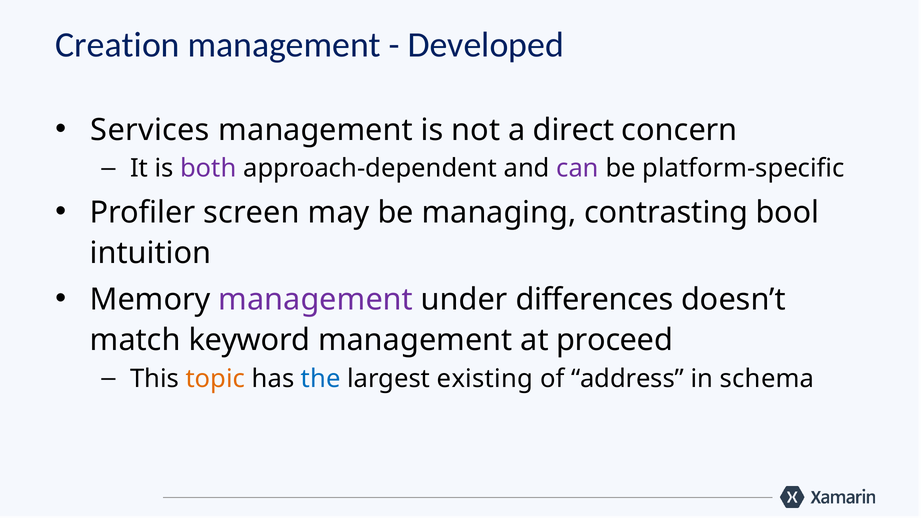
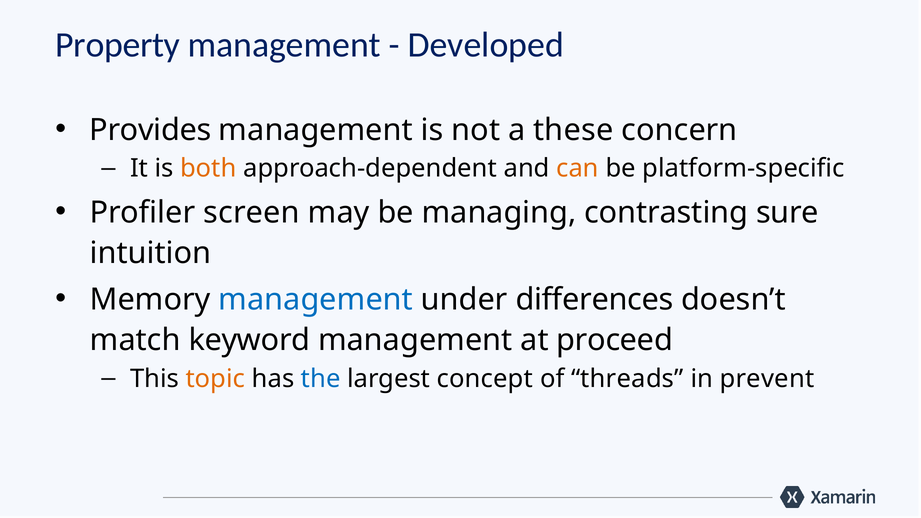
Creation: Creation -> Property (118, 45)
Services: Services -> Provides (150, 130)
direct: direct -> these (573, 130)
both colour: purple -> orange (208, 169)
can colour: purple -> orange (578, 169)
bool: bool -> sure (787, 212)
management colour: purple -> blue (316, 300)
existing: existing -> concept (485, 379)
address: address -> threads (627, 379)
schema: schema -> prevent (767, 379)
